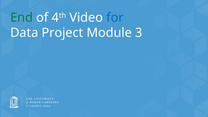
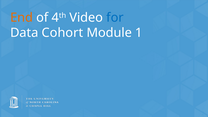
End colour: green -> orange (22, 17)
Project: Project -> Cohort (62, 33)
3: 3 -> 1 (139, 33)
